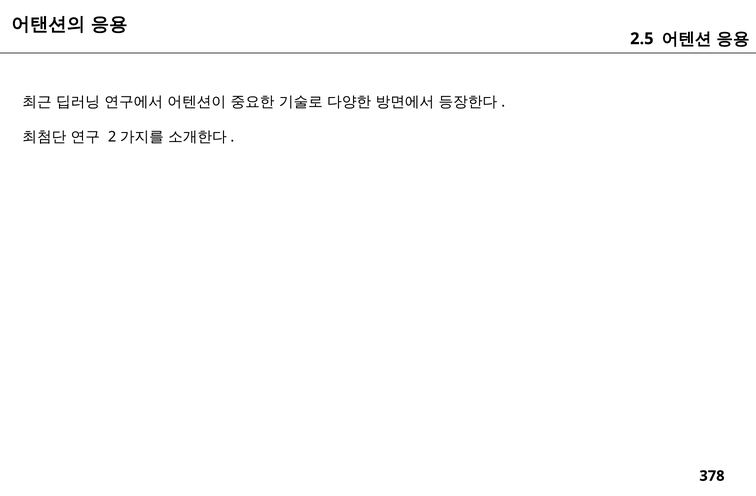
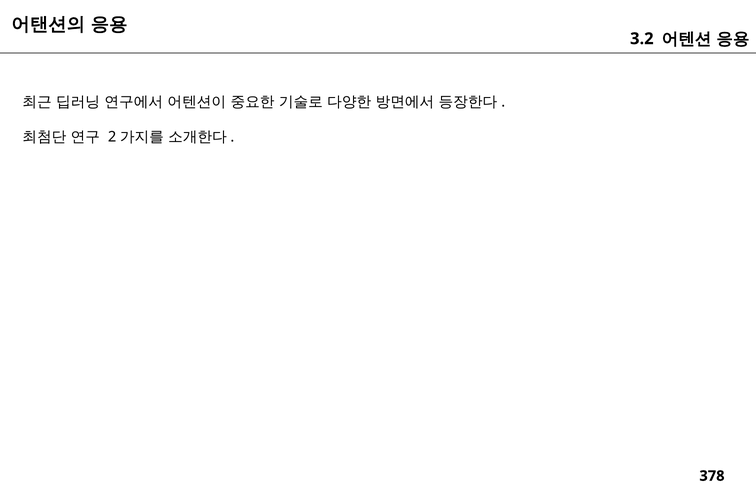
2.5: 2.5 -> 3.2 (642, 39)
